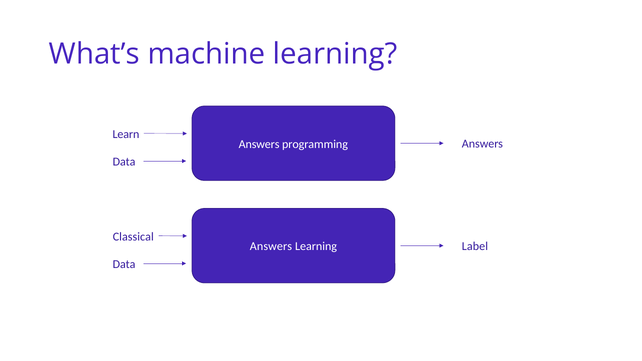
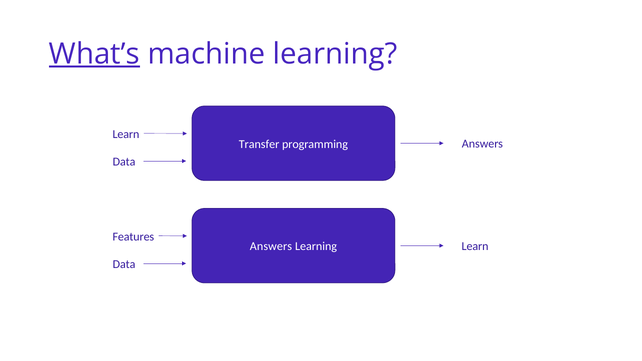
What’s underline: none -> present (94, 54)
Answers: Answers -> Transfer (259, 144)
Classical: Classical -> Features (133, 237)
Label: Label -> Learn (475, 246)
